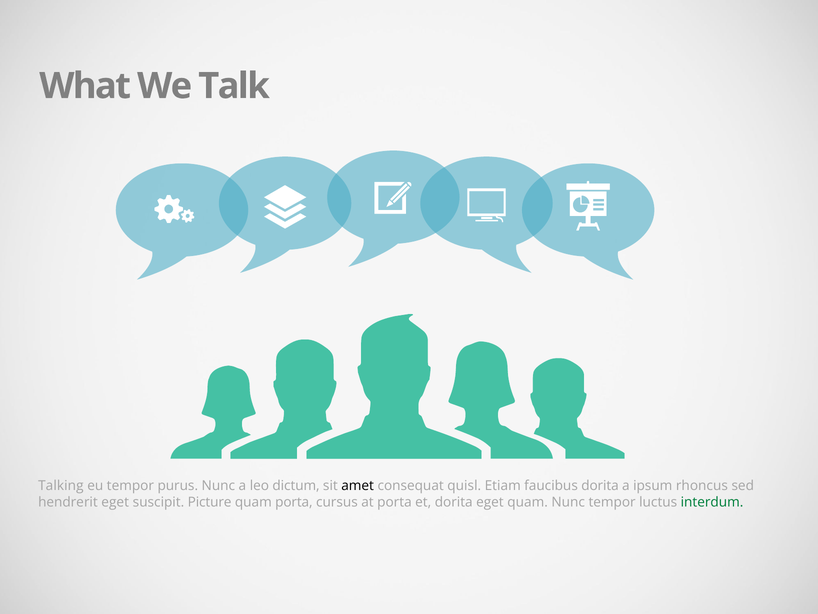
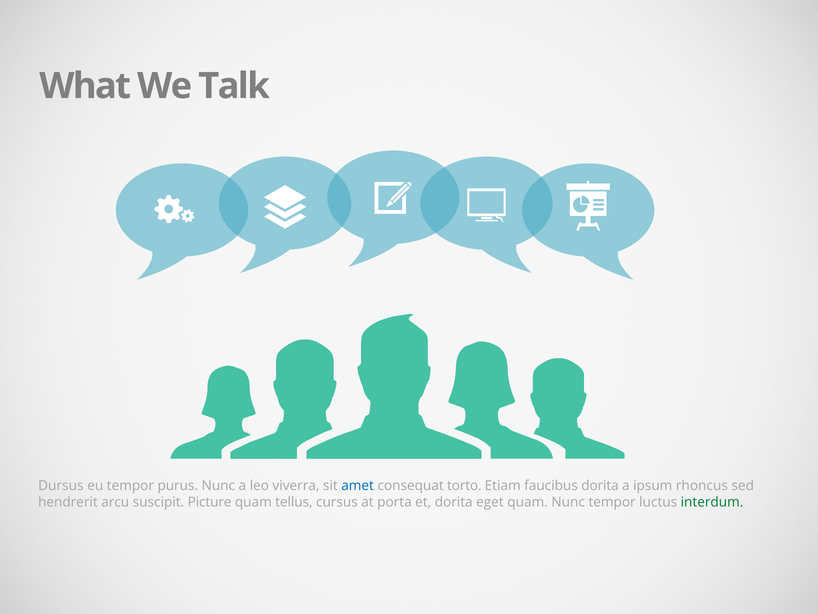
Talking: Talking -> Dursus (61, 485)
dictum: dictum -> viverra (296, 485)
amet colour: black -> blue (358, 485)
quisl: quisl -> torto (464, 485)
hendrerit eget: eget -> arcu (115, 502)
quam porta: porta -> tellus (294, 502)
